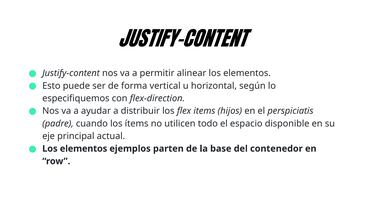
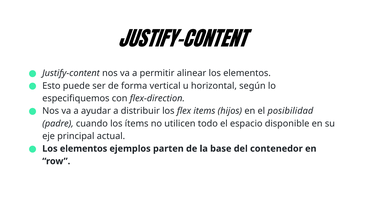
perspiciatis: perspiciatis -> posibilidad (290, 111)
